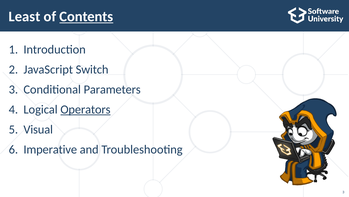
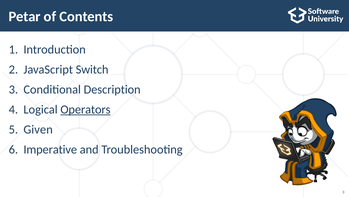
Least: Least -> Petar (25, 17)
Contents underline: present -> none (86, 17)
Parameters: Parameters -> Description (112, 89)
Visual: Visual -> Given (38, 129)
